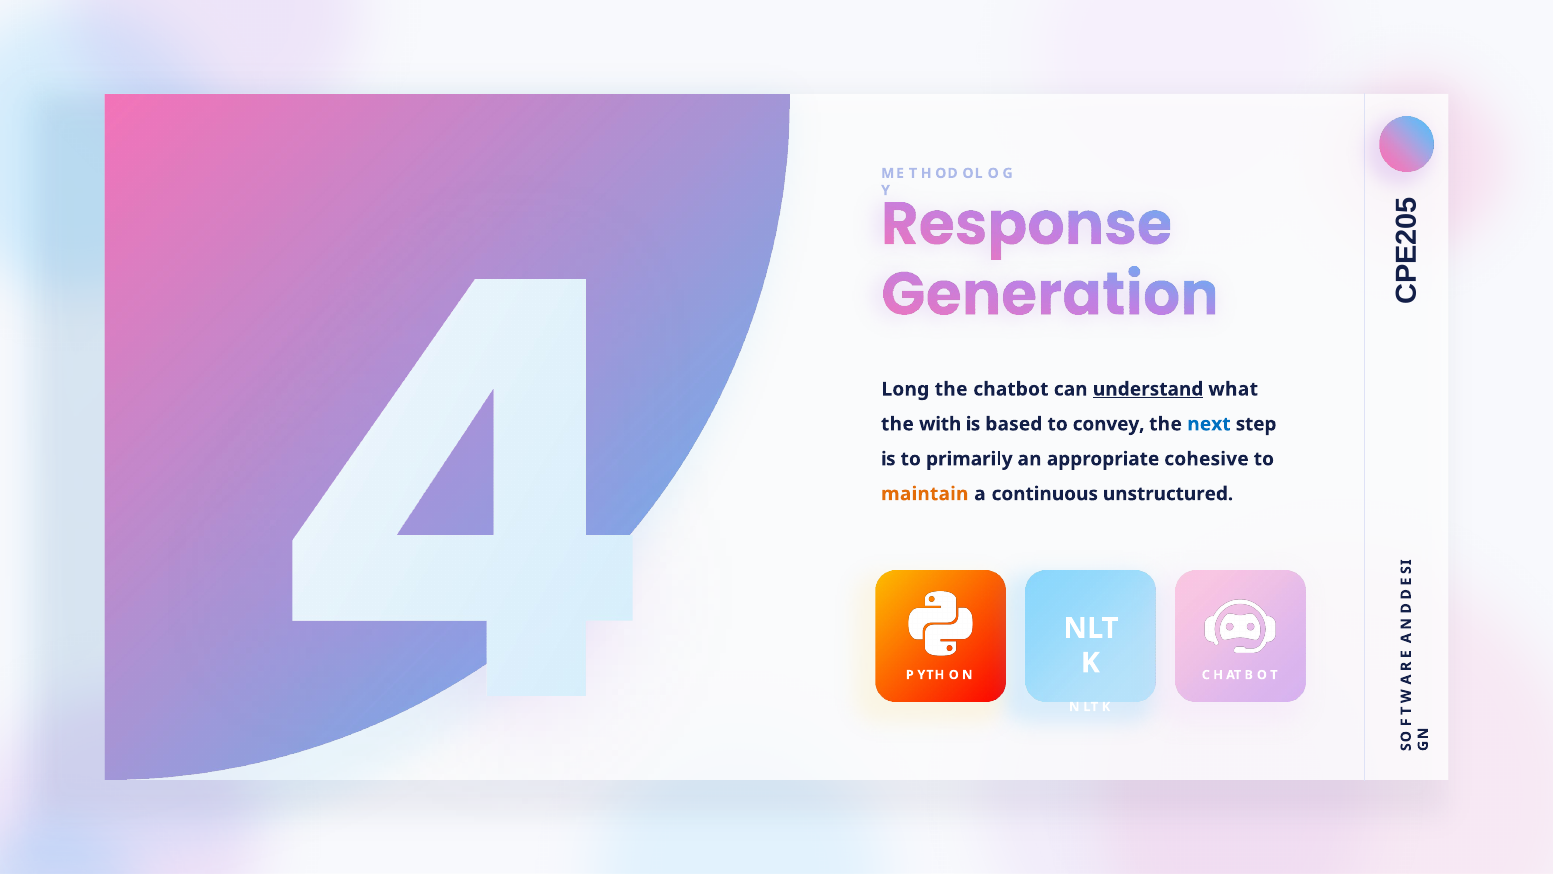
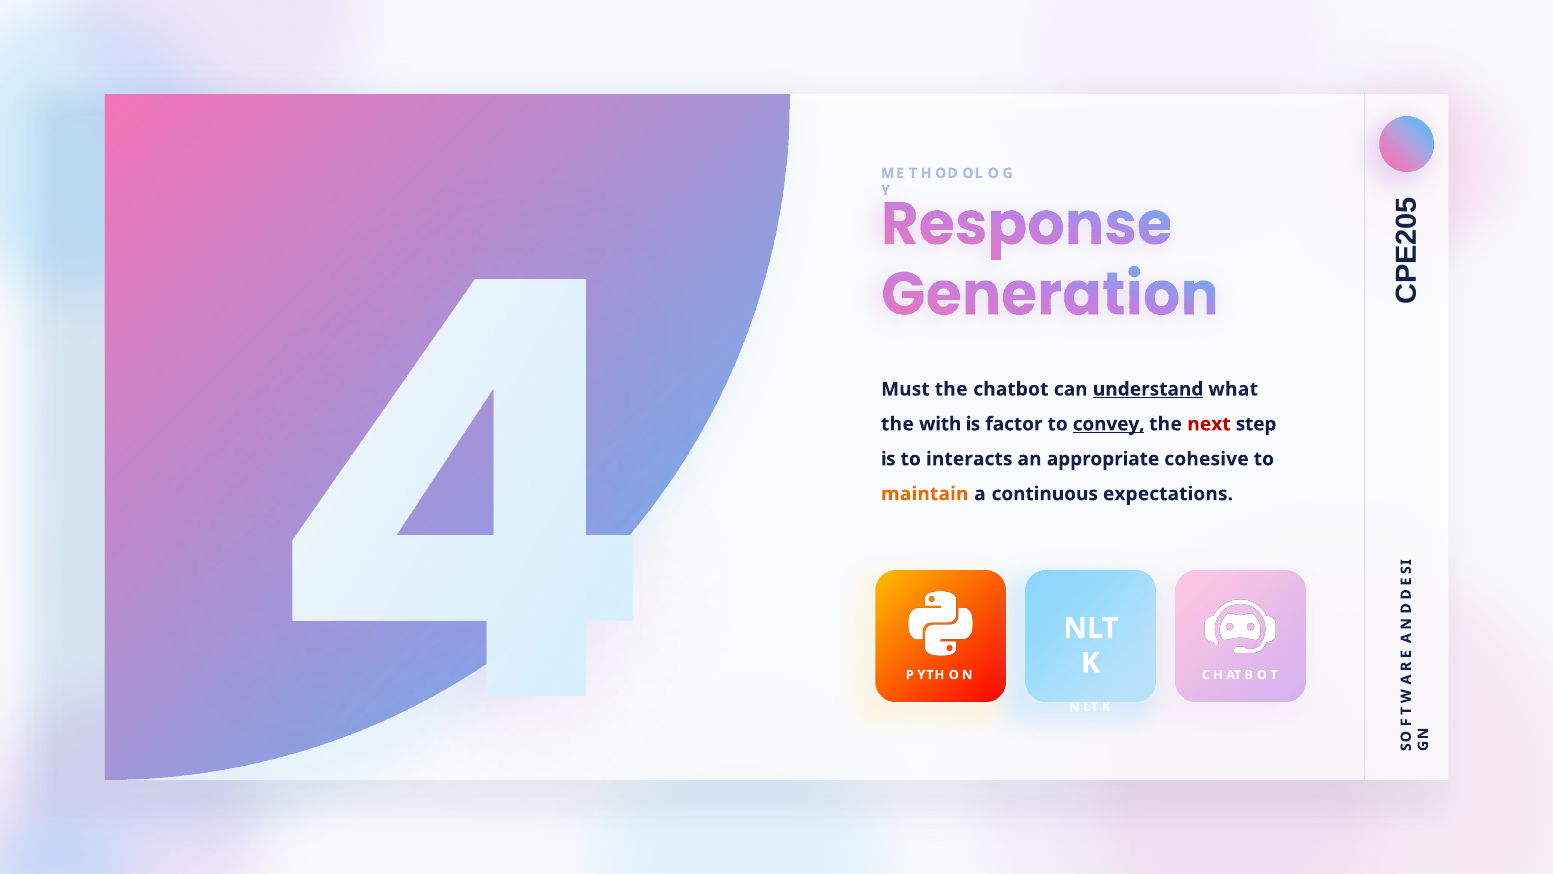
Long: Long -> Must (905, 389)
based: based -> factor (1014, 424)
convey underline: none -> present (1109, 424)
next colour: blue -> red (1209, 424)
primarily: primarily -> interacts (969, 459)
unstructured: unstructured -> expectations (1168, 494)
